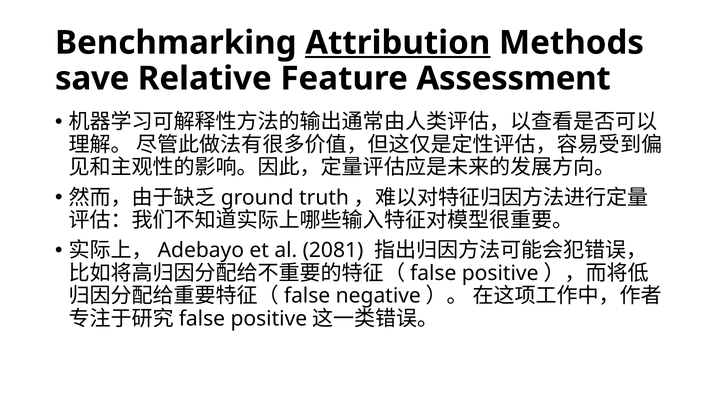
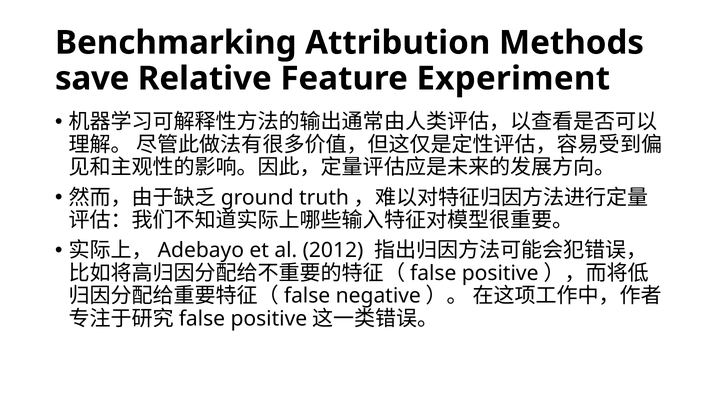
Attribution underline: present -> none (398, 43)
Assessment: Assessment -> Experiment (513, 79)
2081: 2081 -> 2012 (333, 251)
